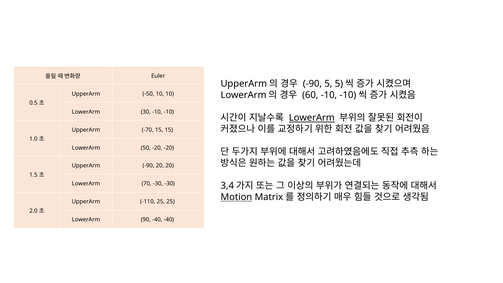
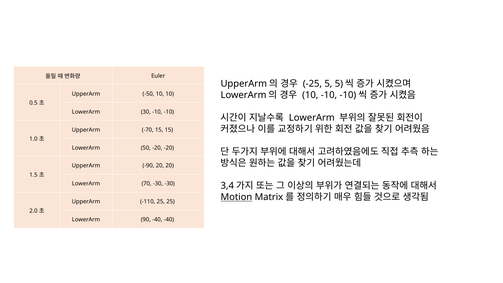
-90: -90 -> -25 (312, 84)
60: 60 -> 10 (310, 95)
LowerArm underline: present -> none (312, 118)
